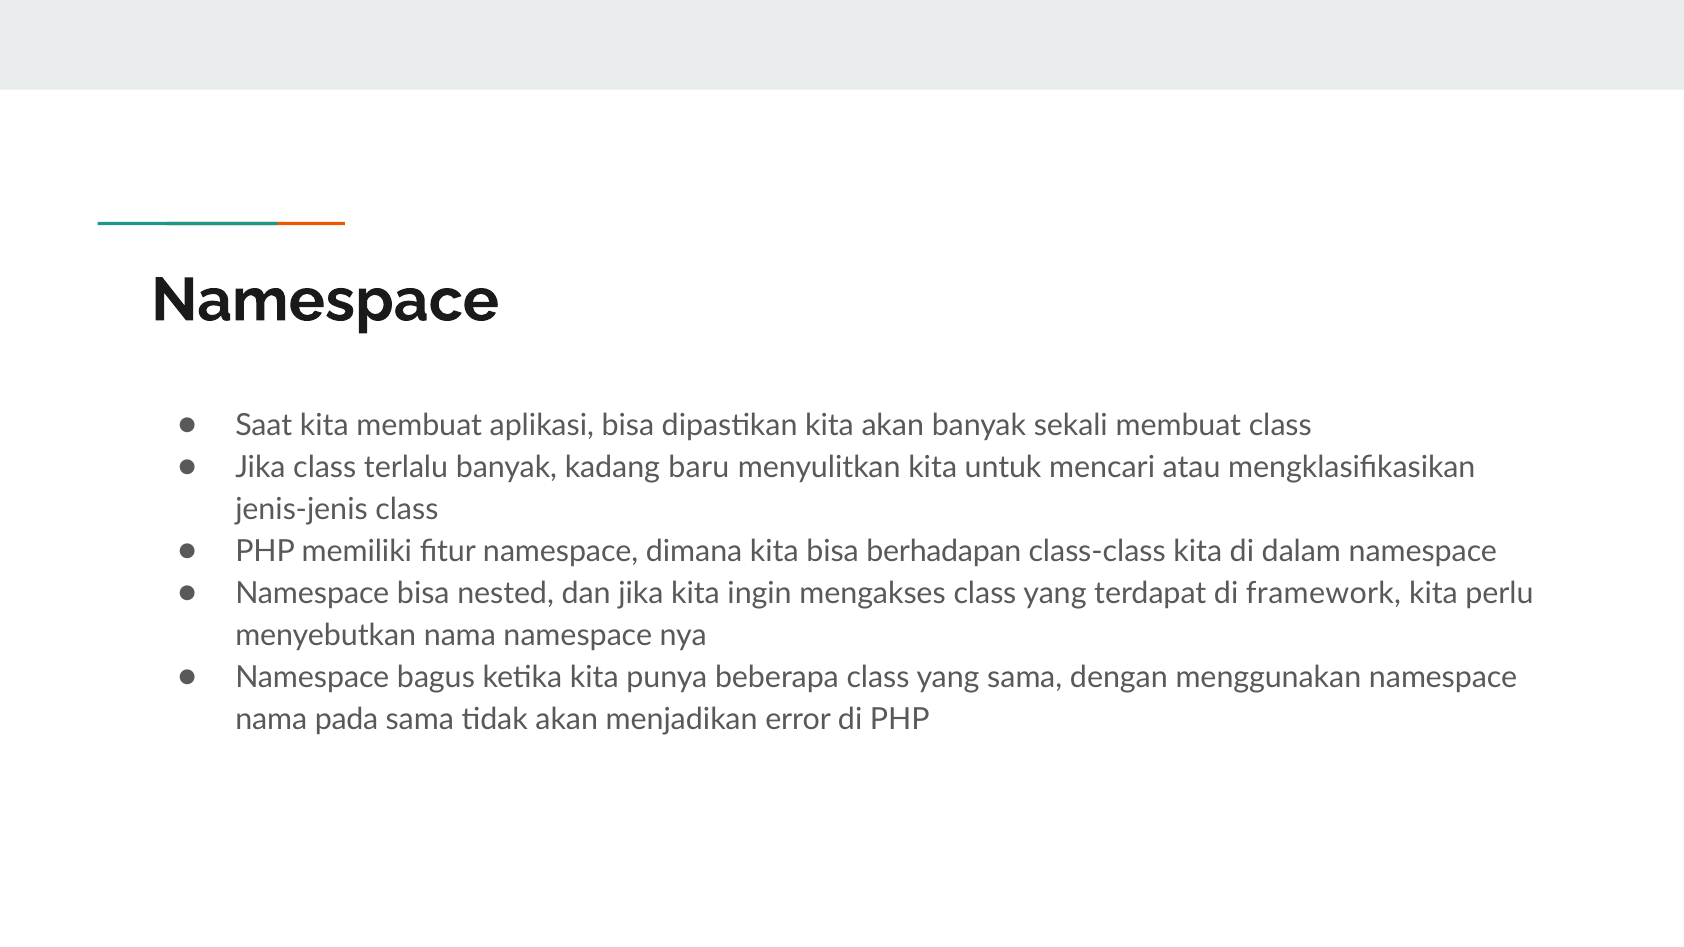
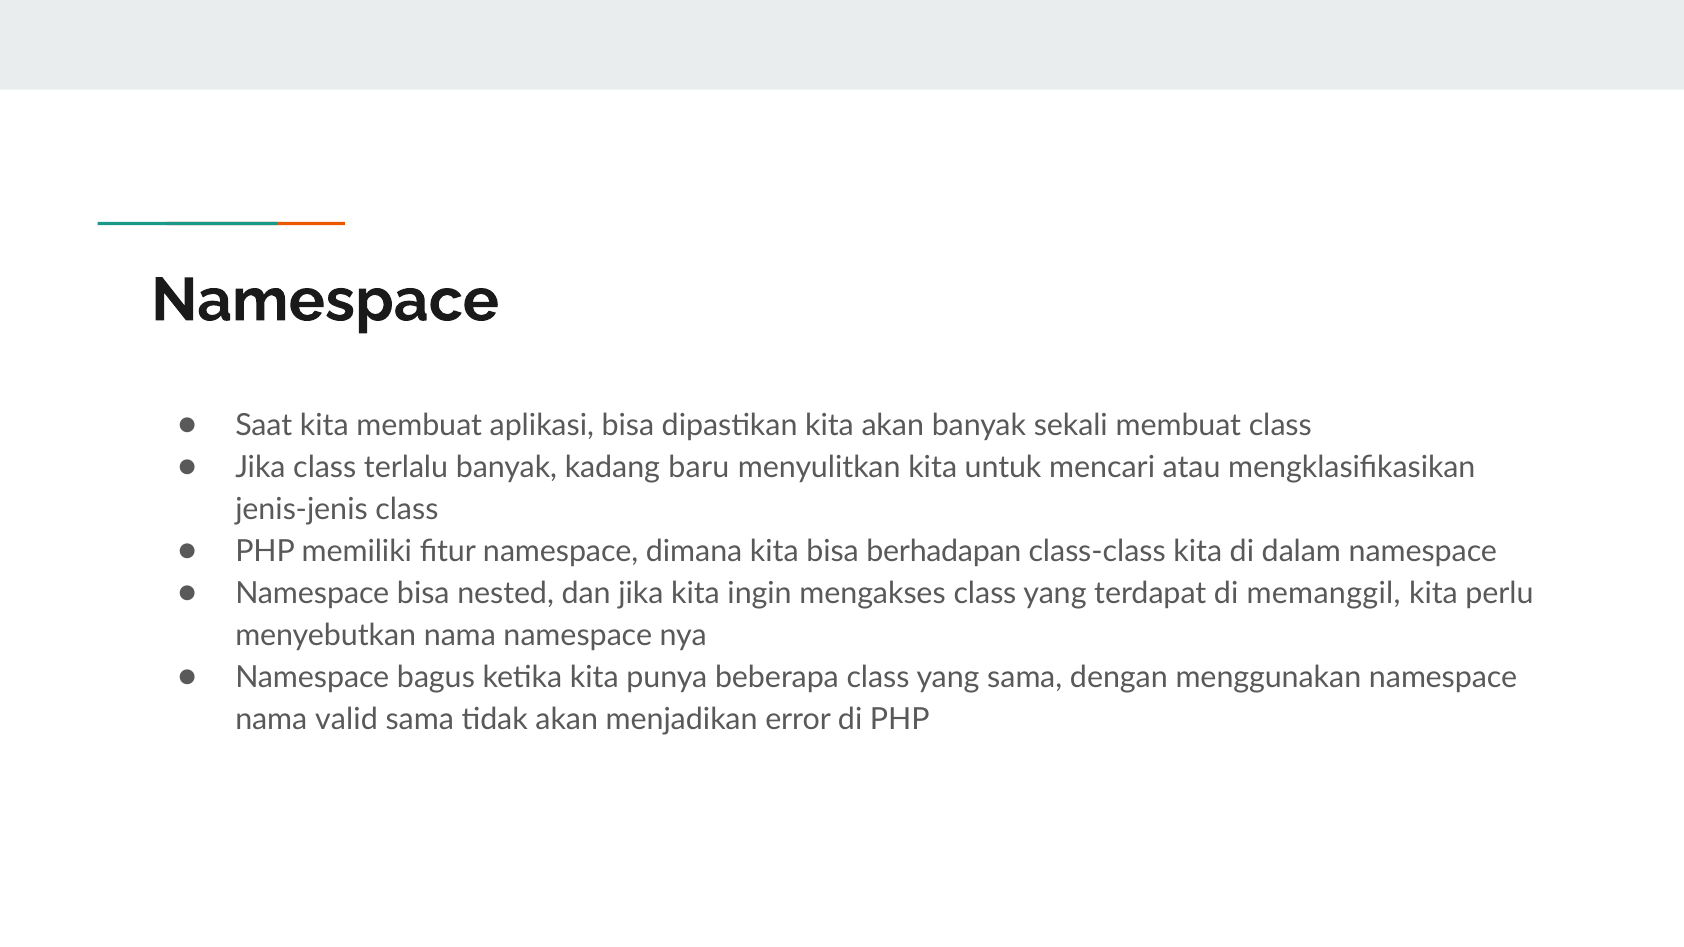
framework: framework -> memanggil (1324, 593)
pada: pada -> valid (346, 719)
